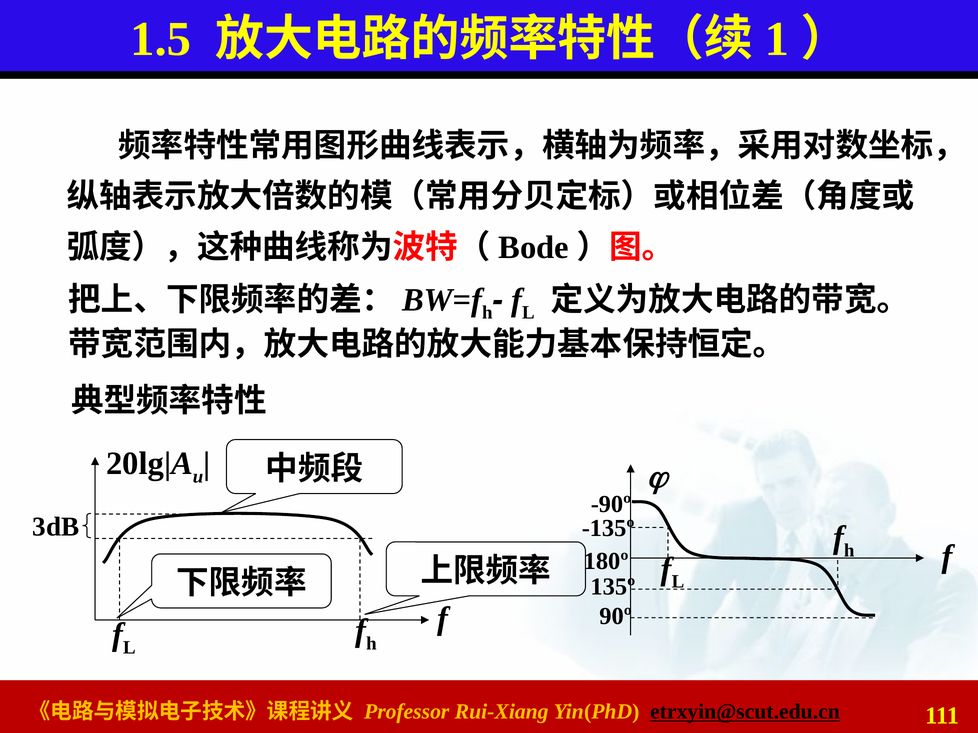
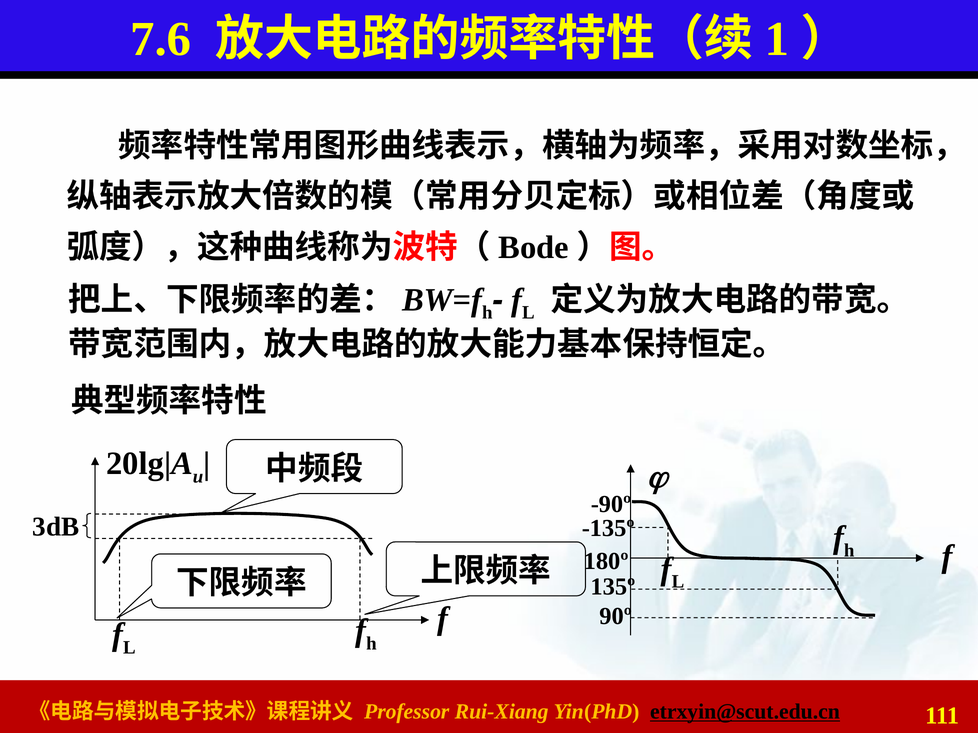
1.5: 1.5 -> 7.6 (161, 39)
